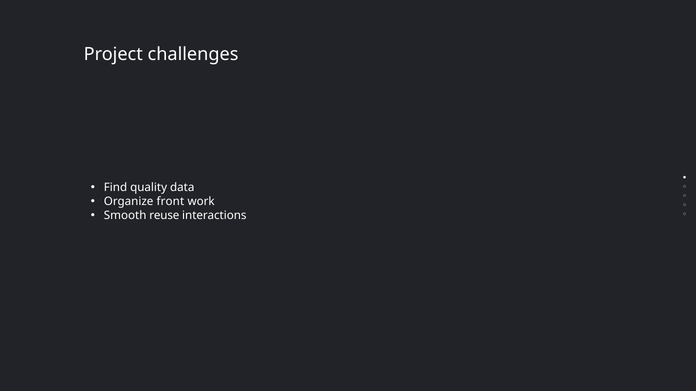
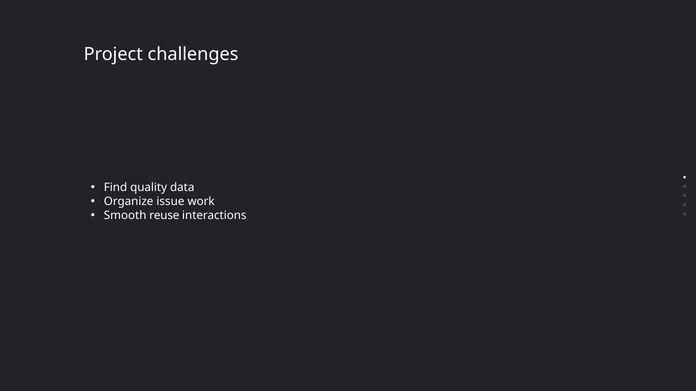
front: front -> issue (170, 202)
